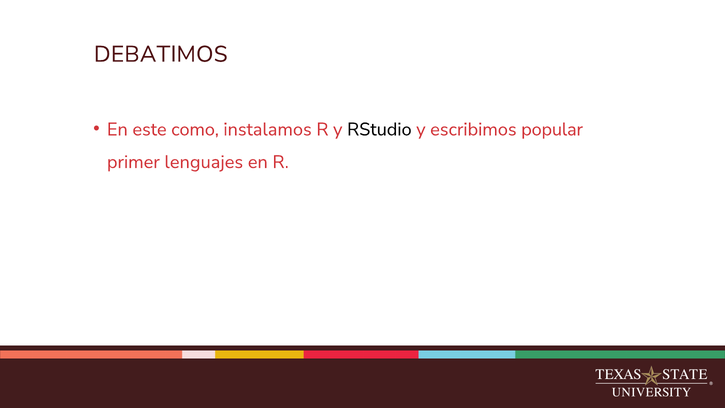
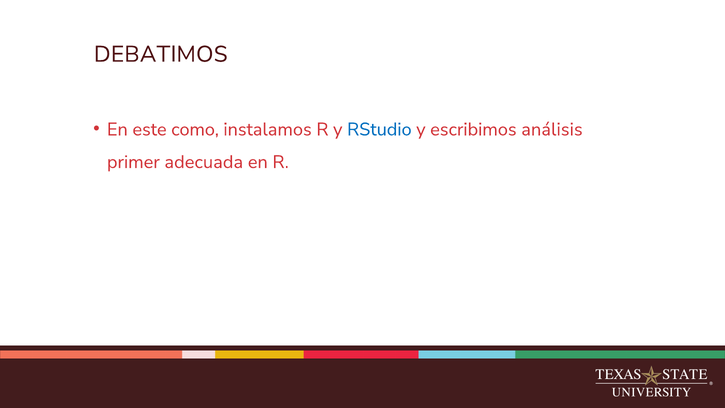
RStudio colour: black -> blue (379, 129)
popular: popular -> análisis (552, 129)
lenguajes: lenguajes -> adecuada (204, 162)
